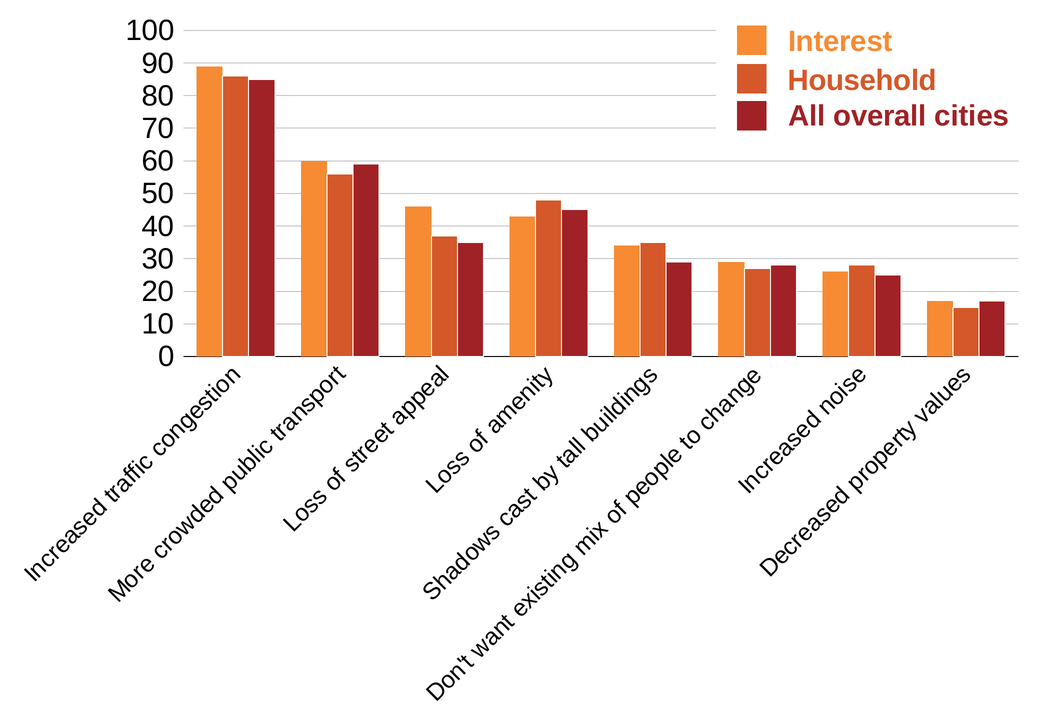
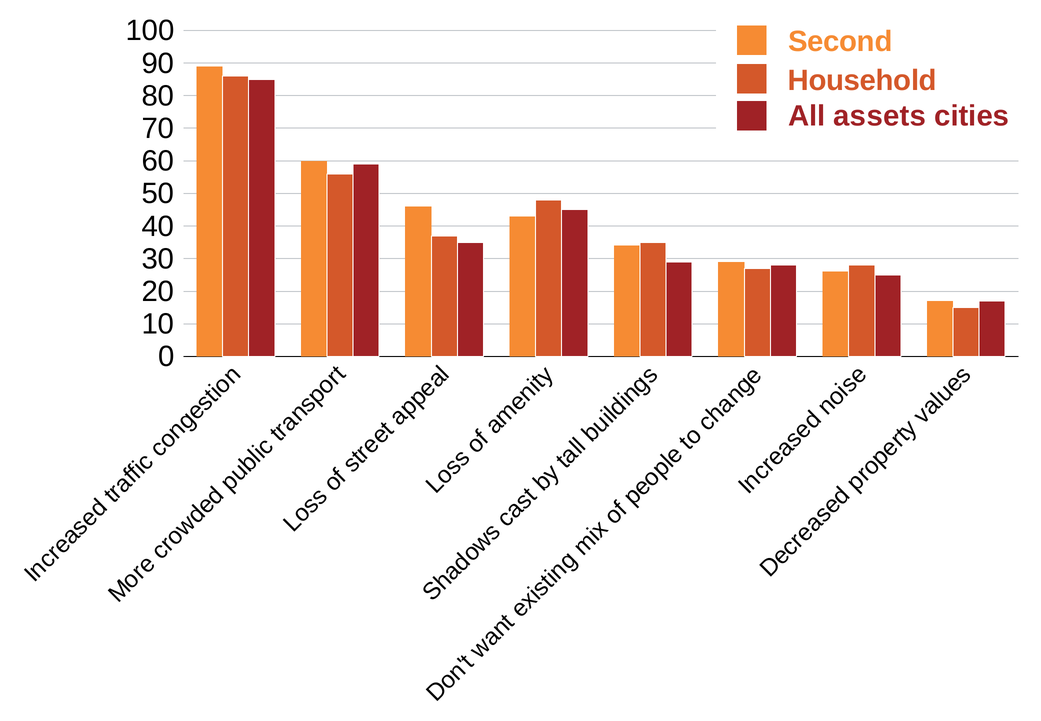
Interest: Interest -> Second (840, 42)
overall: overall -> assets (880, 116)
